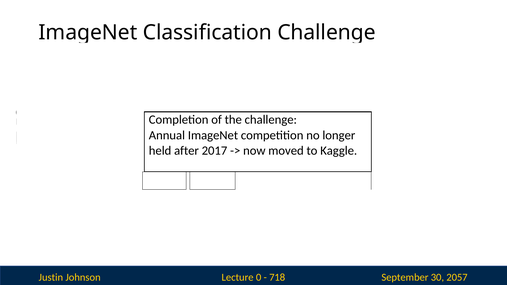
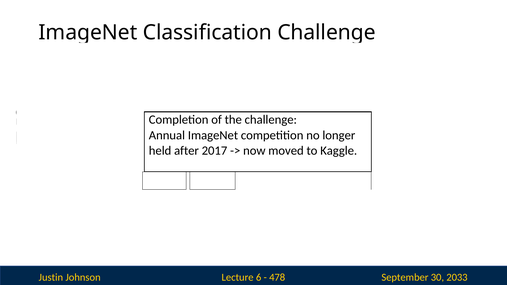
Lecture 0: 0 -> 6 (259, 278)
718: 718 -> 478 (277, 278)
2057: 2057 -> 2033 (457, 277)
